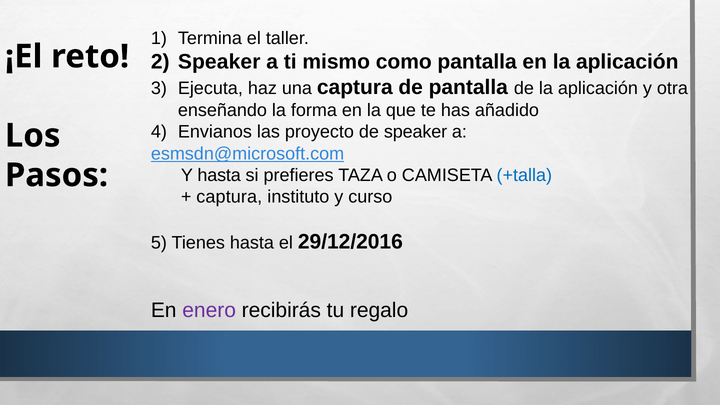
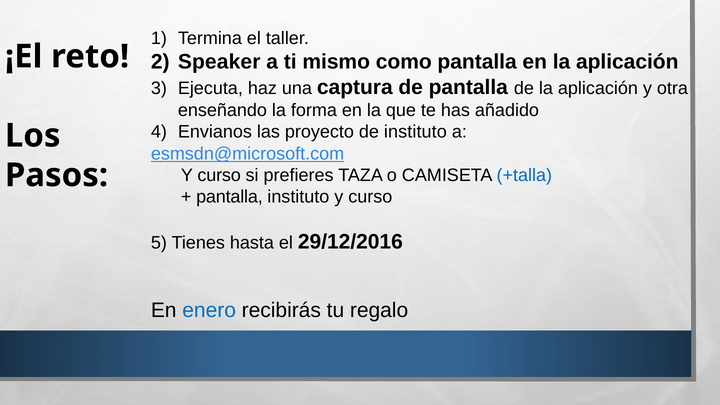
de speaker: speaker -> instituto (415, 132)
hasta: hasta -> curso (219, 175)
captura: captura -> pantalla (229, 197)
enero colour: purple -> blue (209, 310)
